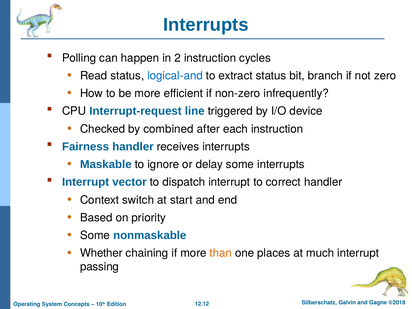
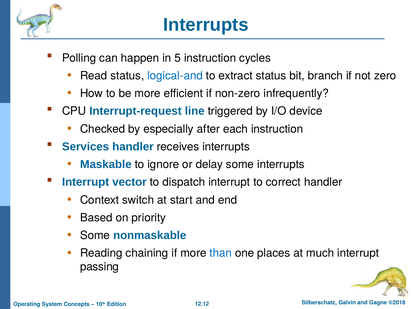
2: 2 -> 5 (178, 58)
combined: combined -> especially (169, 129)
Fairness: Fairness -> Services (86, 147)
Whether: Whether -> Reading (101, 253)
than colour: orange -> blue (221, 253)
